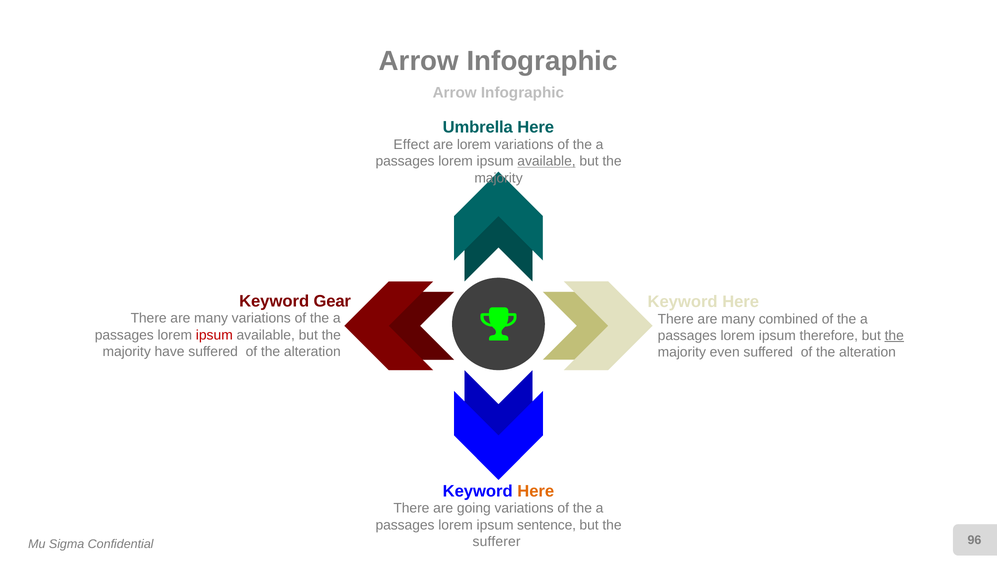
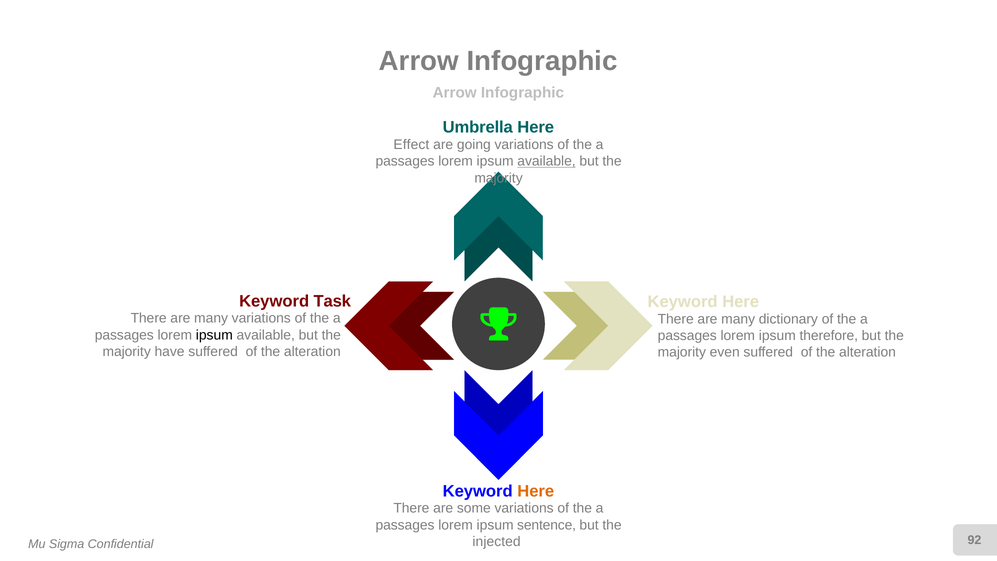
are lorem: lorem -> going (474, 145)
Gear: Gear -> Task (332, 301)
combined: combined -> dictionary (788, 319)
ipsum colour: red -> black (214, 335)
the underline: present -> none (894, 336)
going: going -> some (474, 508)
sufferer: sufferer -> injected (497, 542)
96: 96 -> 92 (974, 540)
